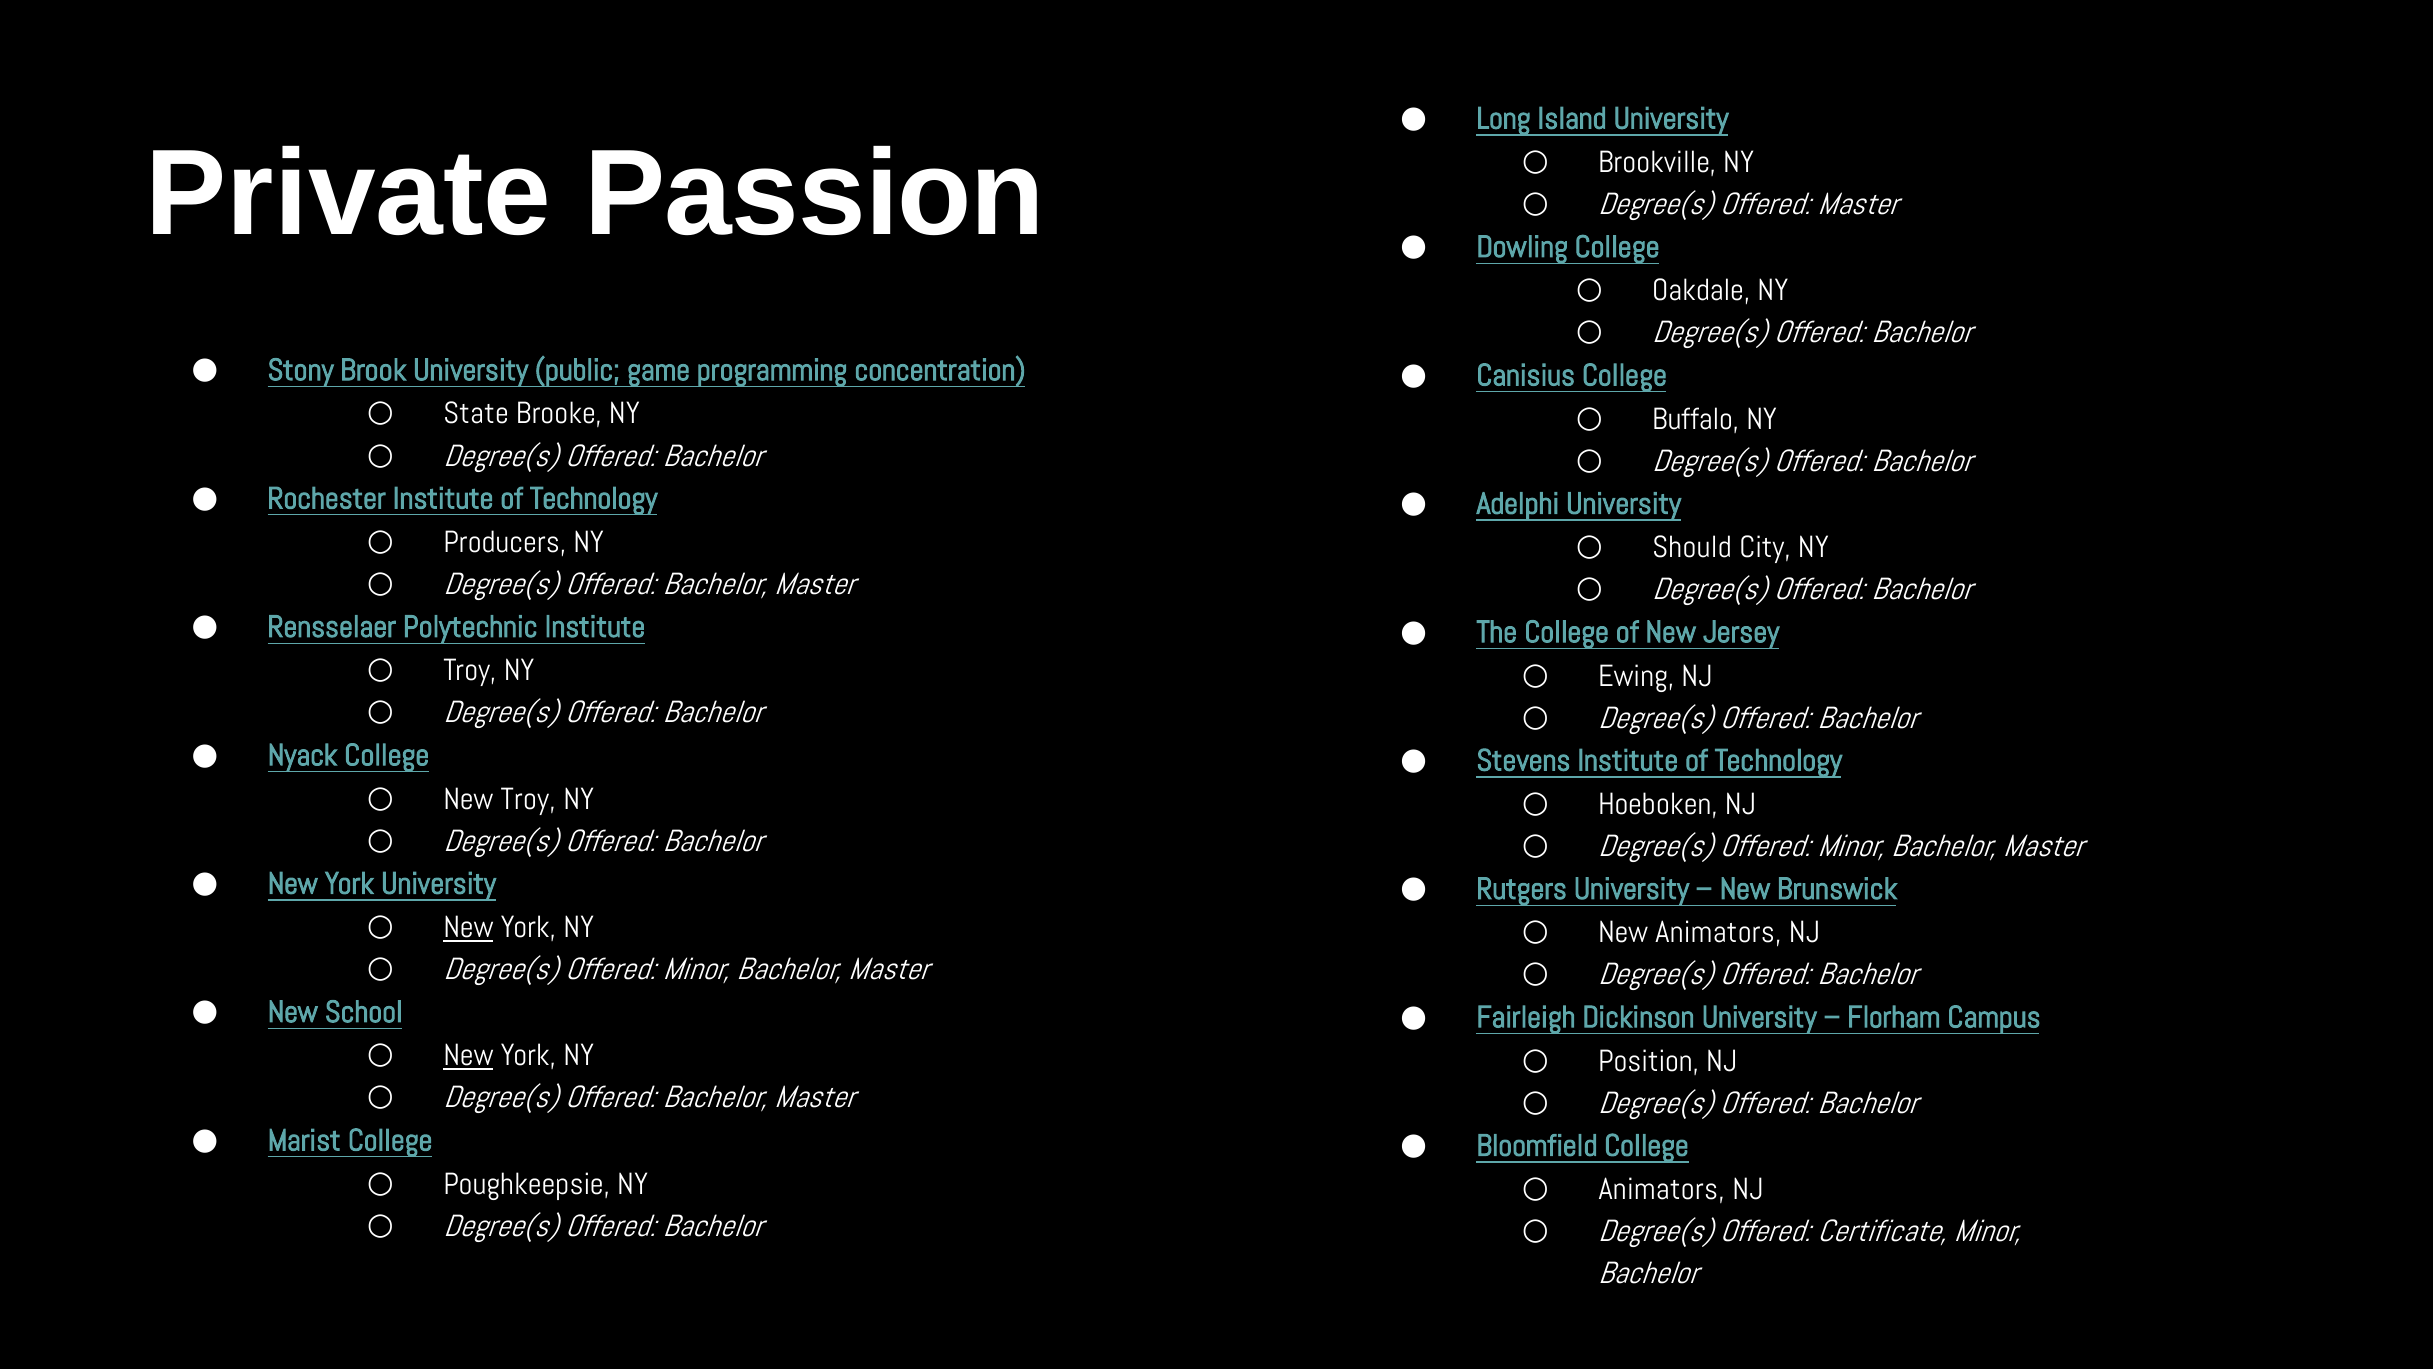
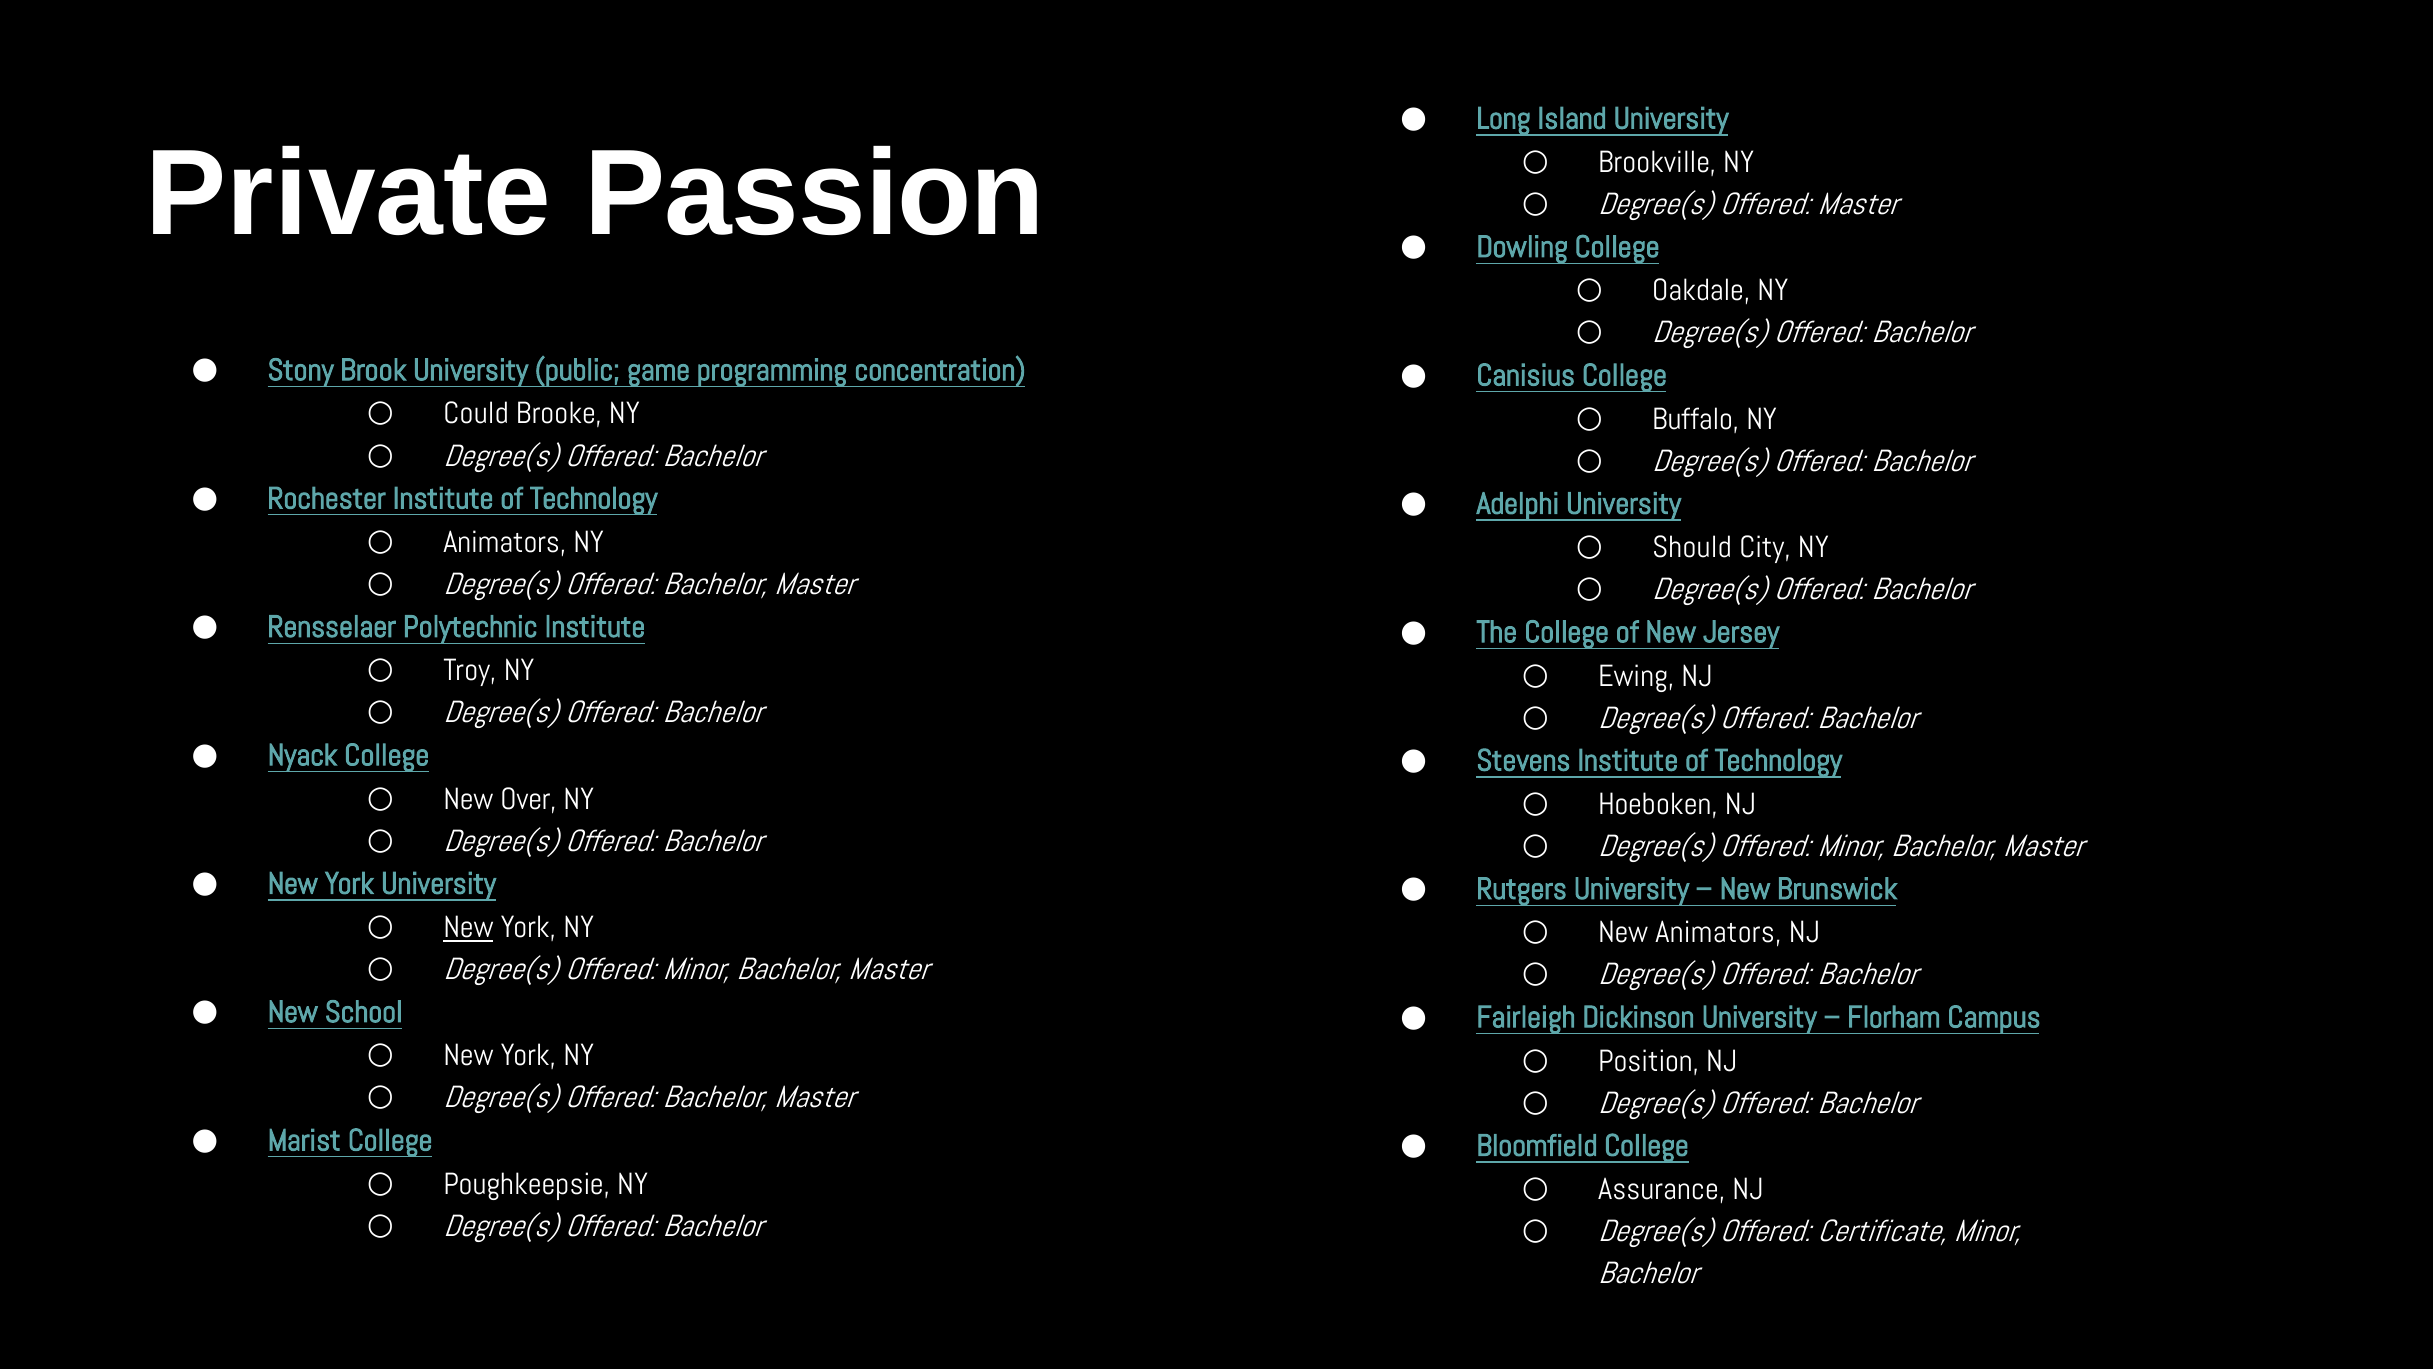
State: State -> Could (476, 414)
Producers: Producers -> Animators (505, 542)
New Troy: Troy -> Over (529, 799)
New underline: present -> none (468, 1056)
Animators: Animators -> Assurance (1662, 1189)
